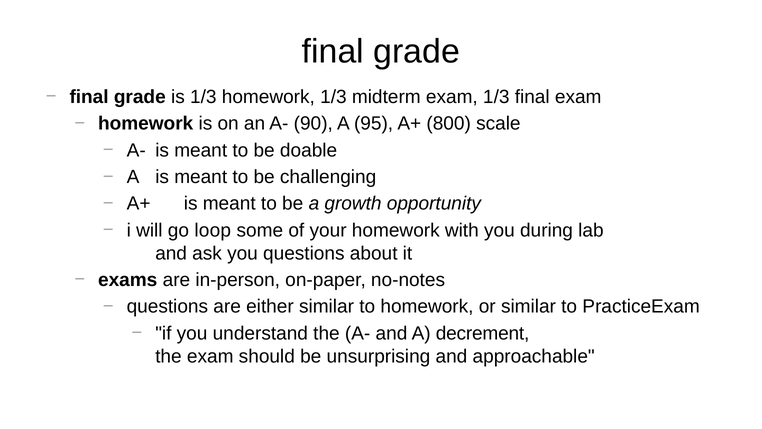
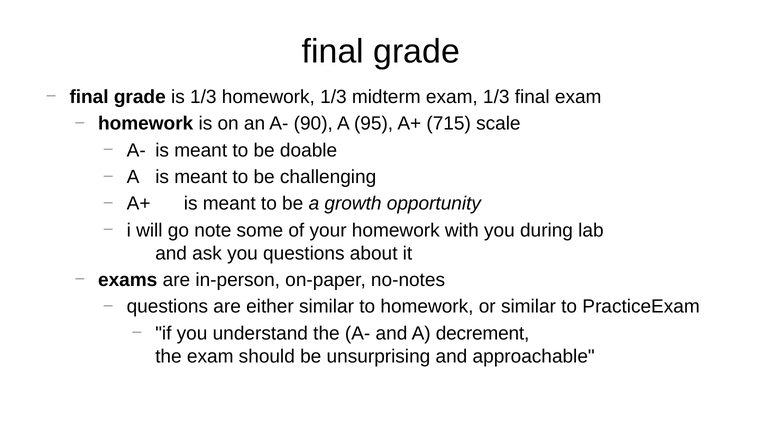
800: 800 -> 715 (449, 124)
loop: loop -> note (213, 230)
